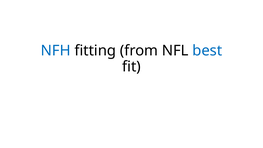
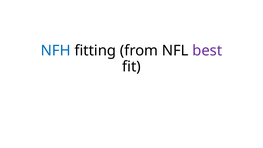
best colour: blue -> purple (207, 51)
